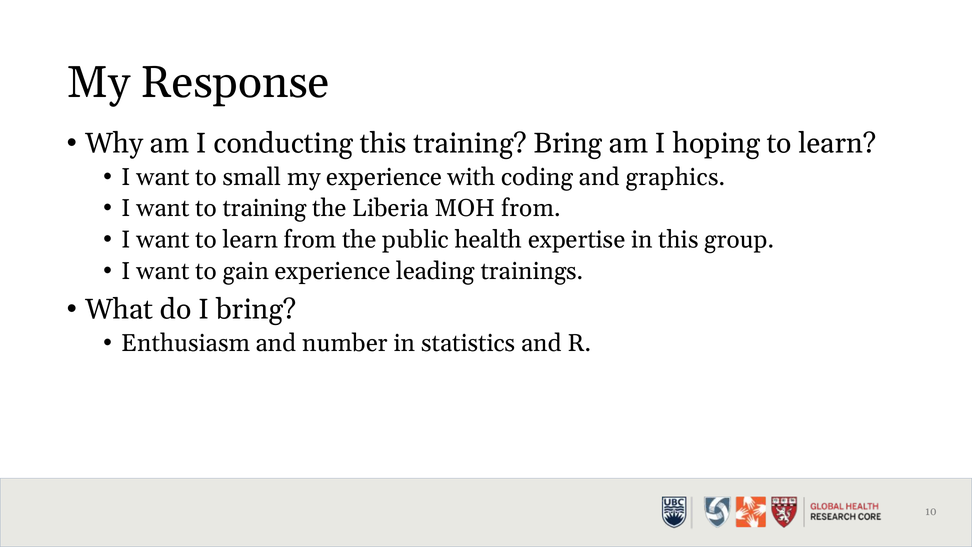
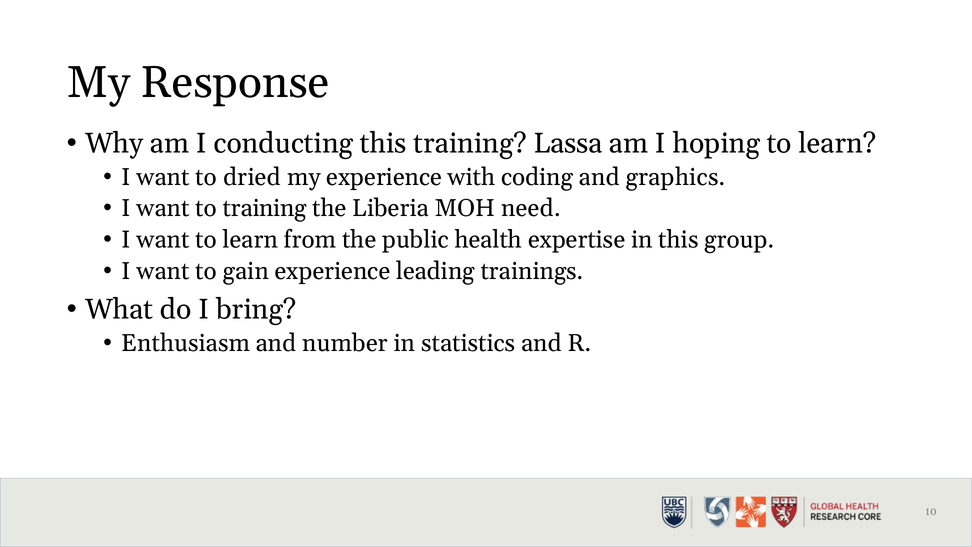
training Bring: Bring -> Lassa (568, 144)
small: small -> dried (252, 177)
MOH from: from -> need (531, 208)
